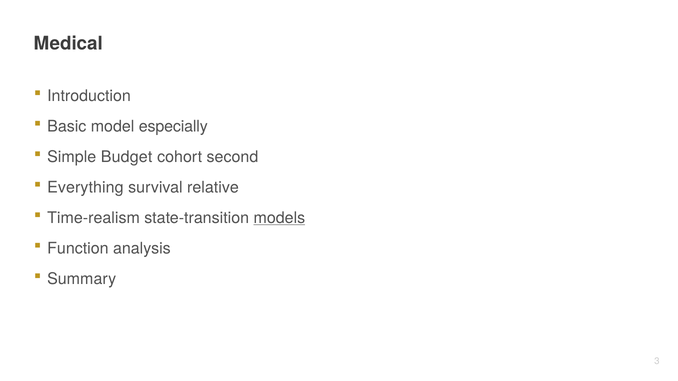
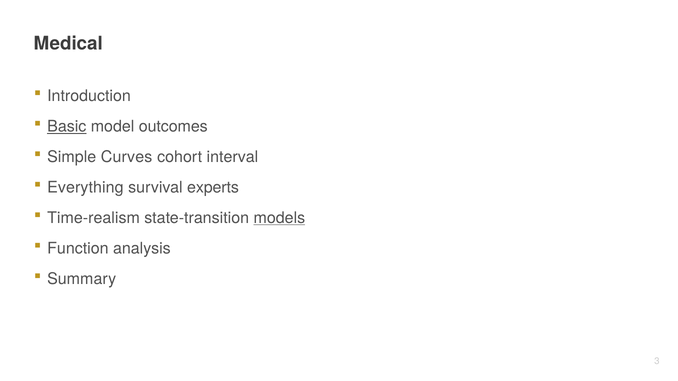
Basic underline: none -> present (67, 127)
especially: especially -> outcomes (173, 127)
Budget: Budget -> Curves (127, 157)
second: second -> interval (232, 157)
relative: relative -> experts (213, 188)
